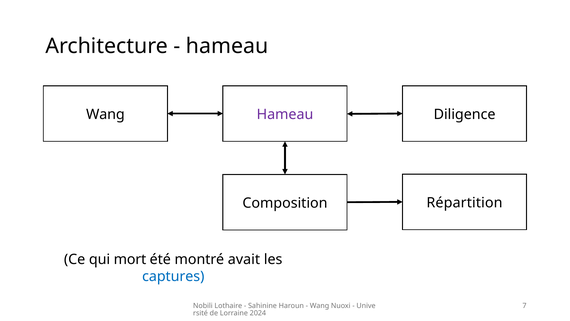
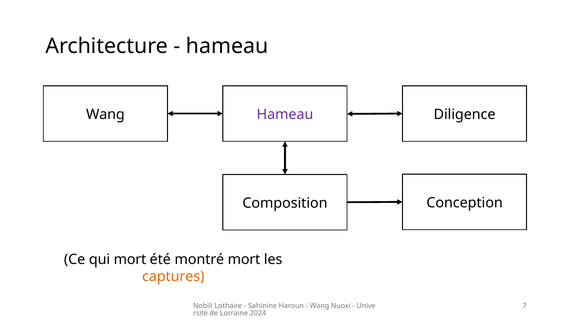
Répartition: Répartition -> Conception (465, 203)
montré avait: avait -> mort (244, 259)
captures colour: blue -> orange (173, 276)
